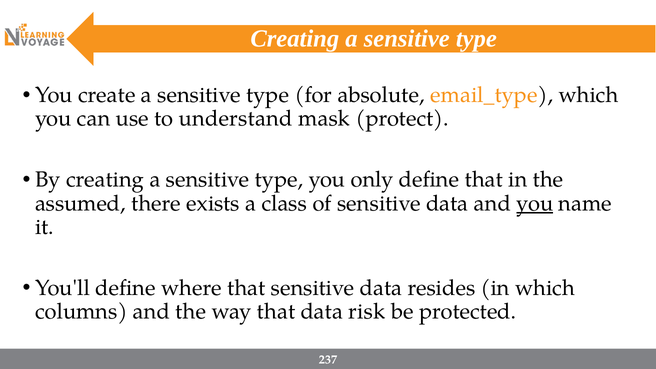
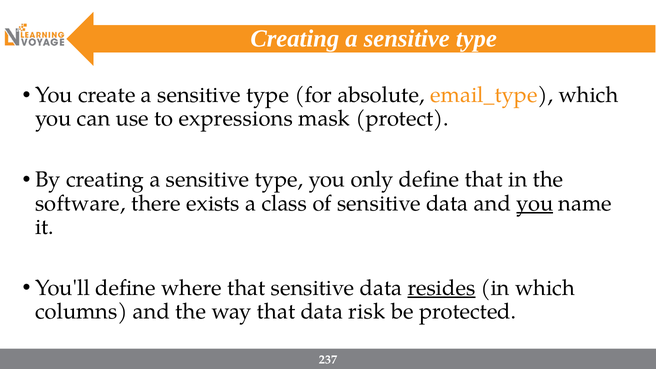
understand: understand -> expressions (236, 119)
assumed: assumed -> software (80, 203)
resides underline: none -> present (441, 288)
